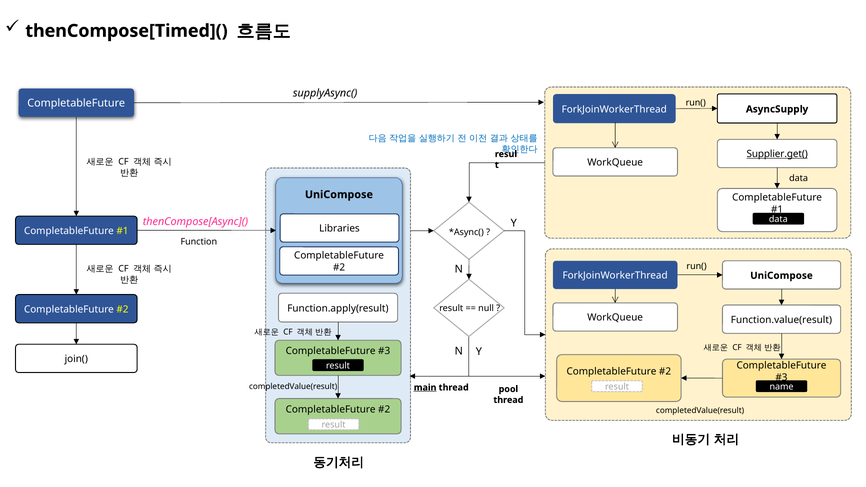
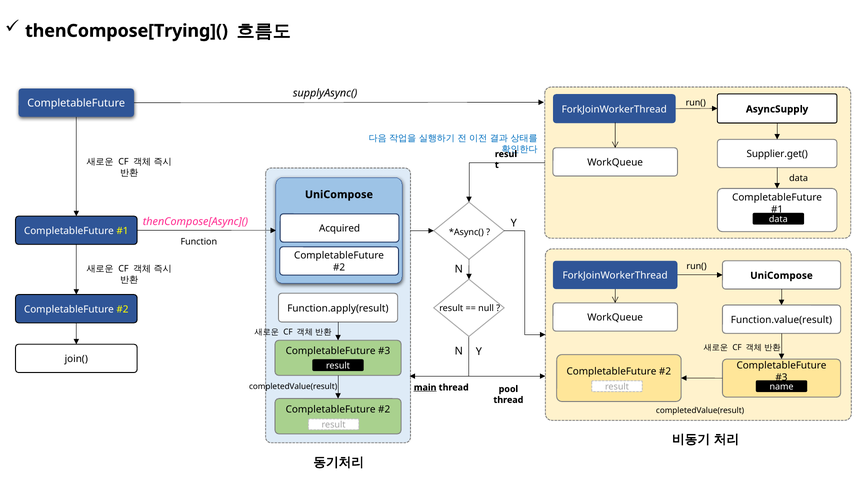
thenCompose[Timed](: thenCompose[Timed]( -> thenCompose[Trying]( (127, 31)
Supplier.get( underline: present -> none (777, 154)
Libraries: Libraries -> Acquired (340, 229)
